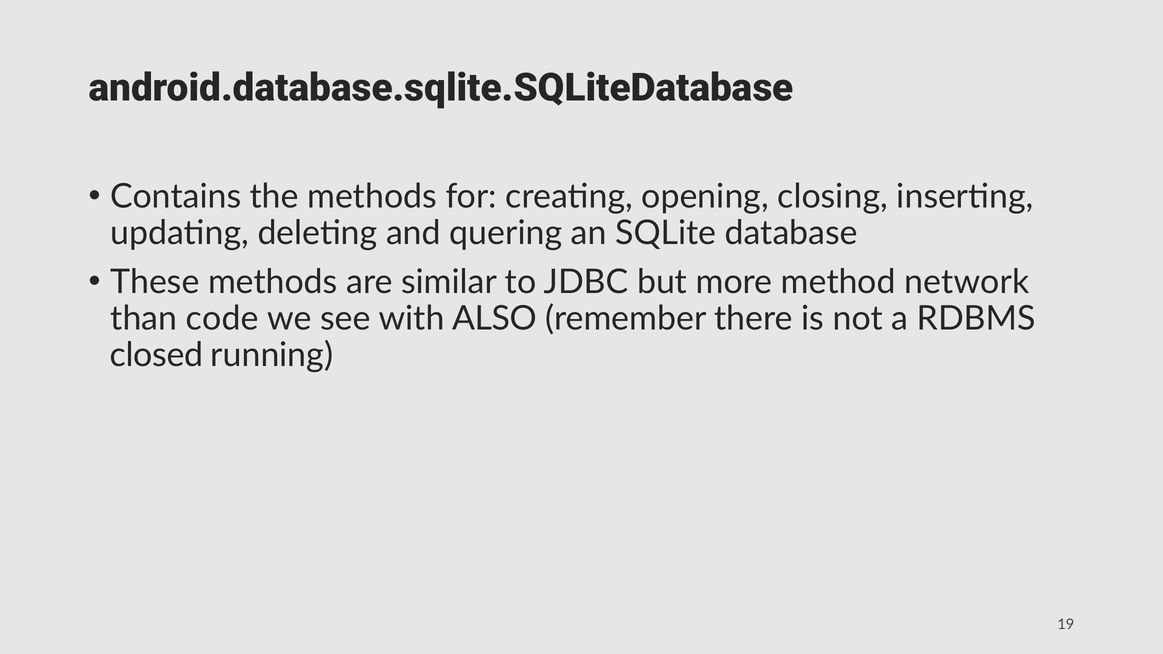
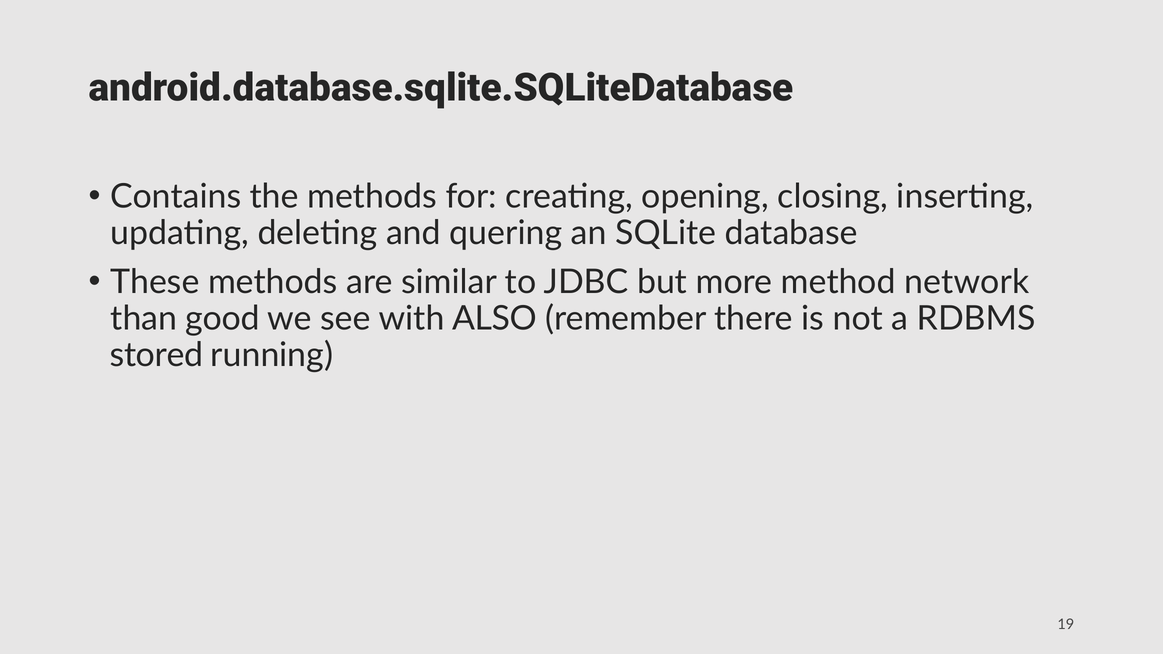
code: code -> good (222, 319)
closed: closed -> stored (157, 355)
